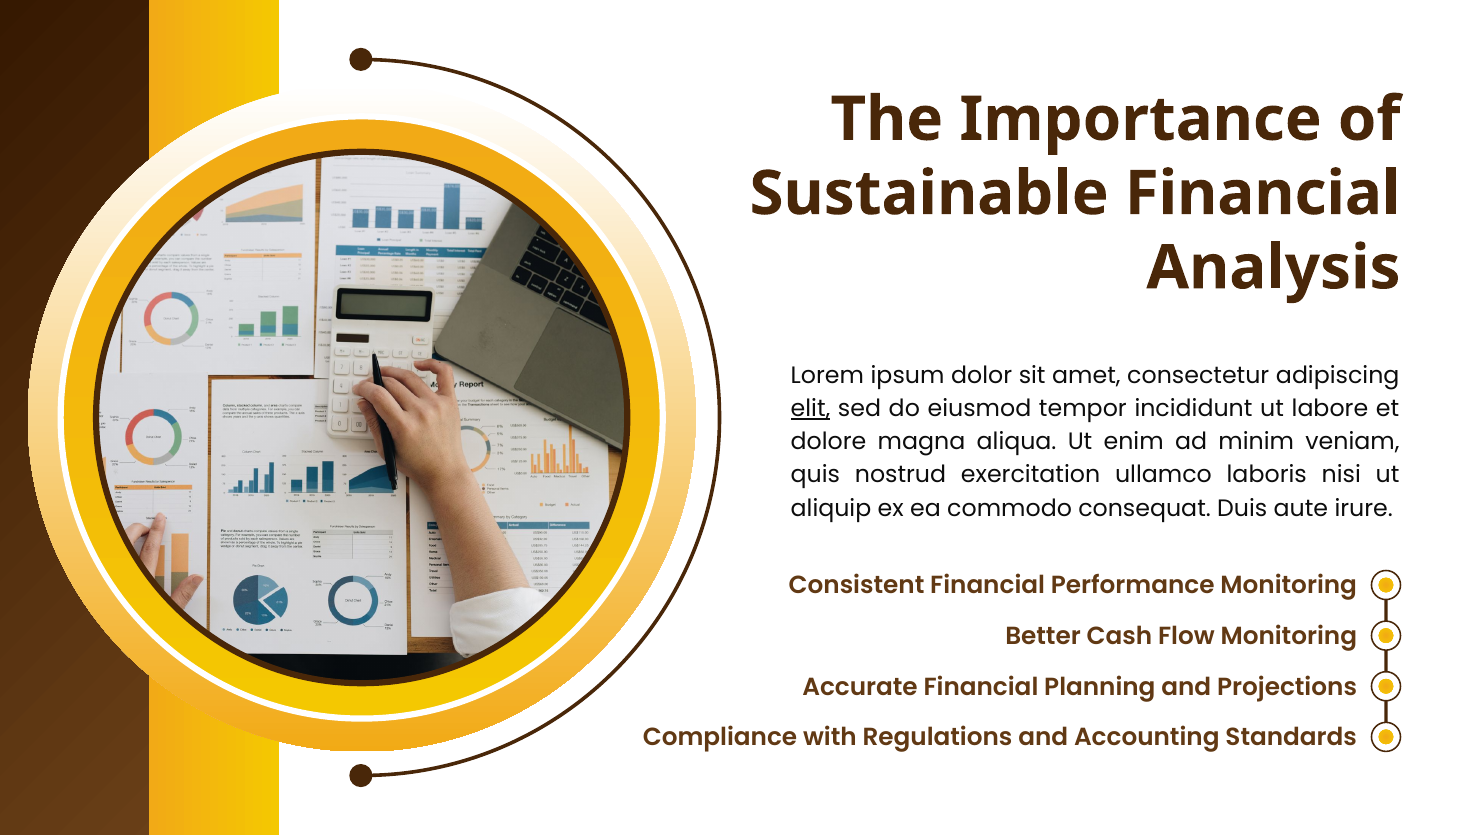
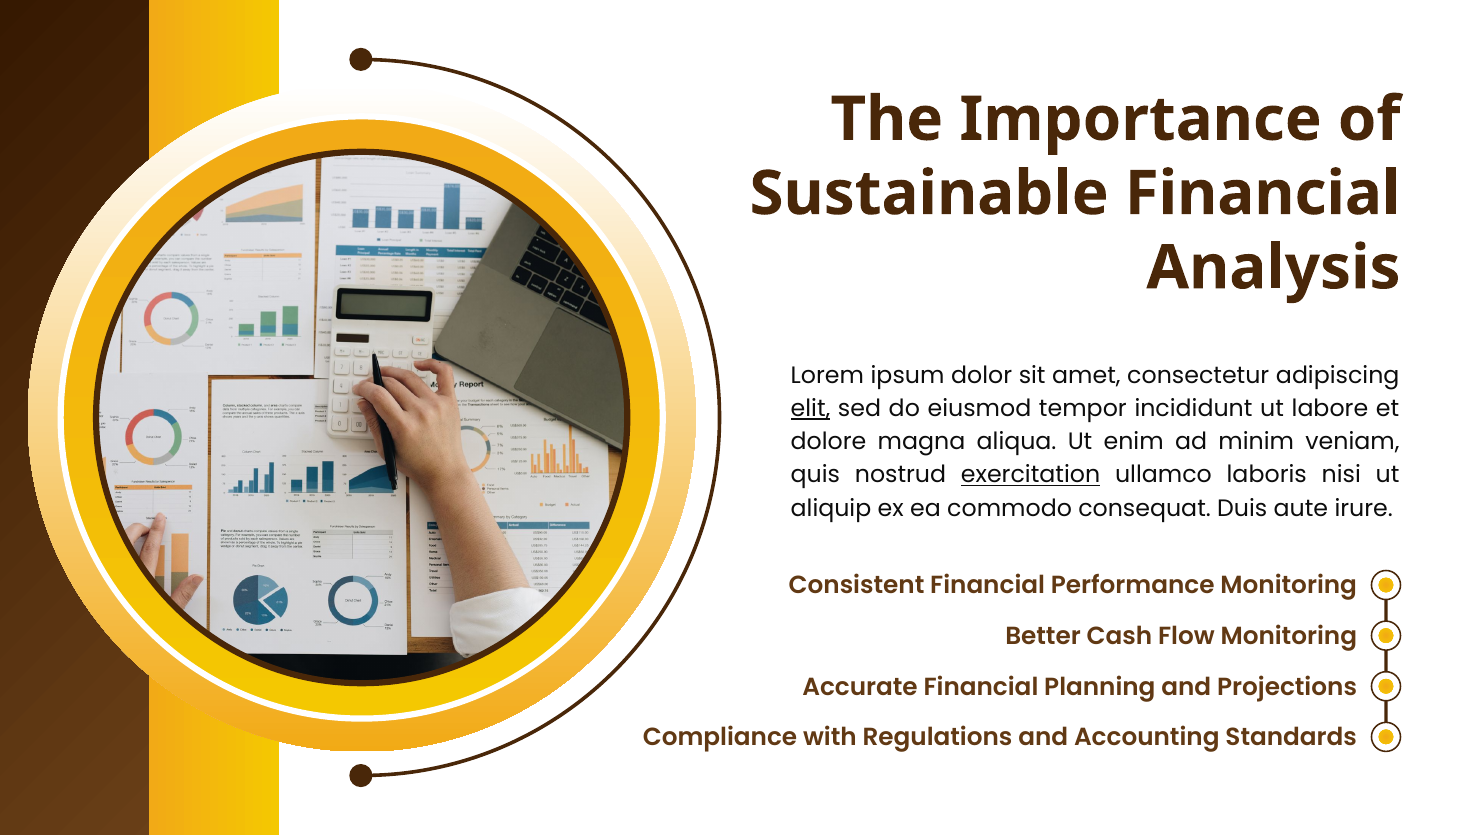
exercitation underline: none -> present (1031, 475)
